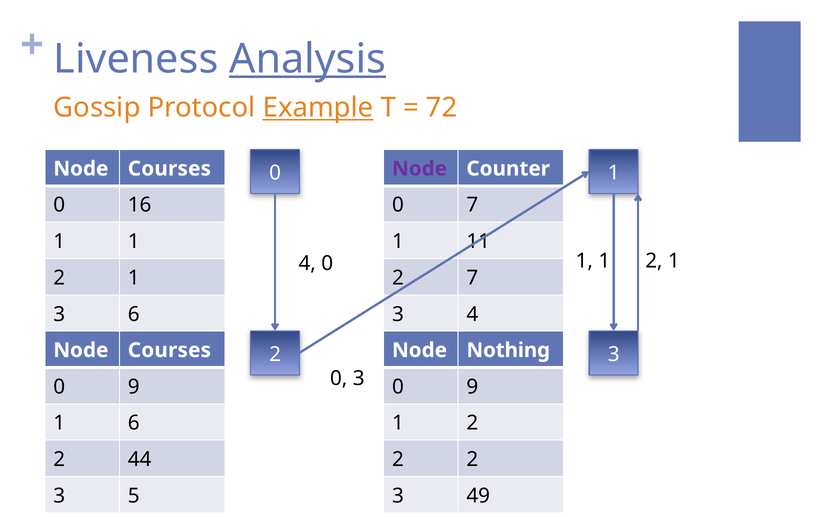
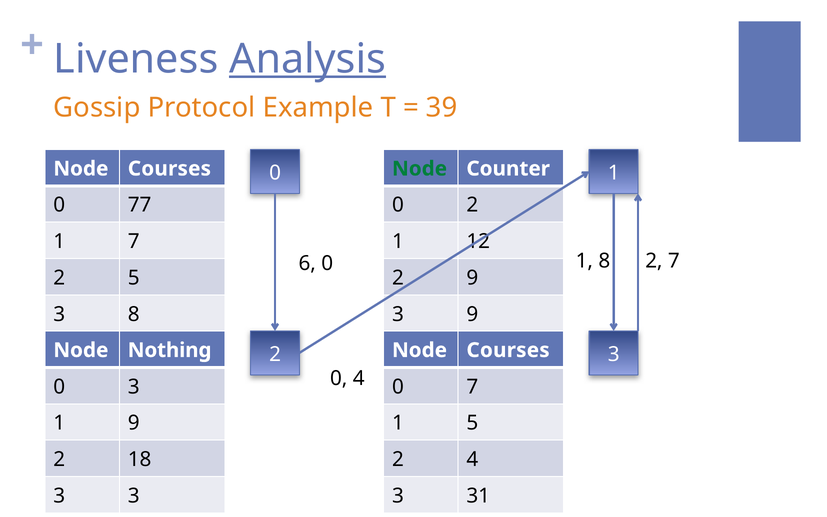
Example underline: present -> none (318, 108)
72: 72 -> 39 (442, 108)
Node colour: purple -> green (420, 169)
16: 16 -> 77 (140, 205)
0 7: 7 -> 2 (472, 205)
1: 1 -> 7 (134, 242)
11: 11 -> 12 (478, 242)
1: 1 -> 8 (604, 261)
1: 1 -> 7 (674, 261)
4: 4 -> 6 (307, 263)
1: 1 -> 5 (134, 278)
2 7: 7 -> 9 (472, 278)
3 6: 6 -> 8 (134, 314)
4: 4 -> 9 (472, 314)
Courses: Courses -> Nothing (170, 350)
2 Node Nothing: Nothing -> Courses (508, 350)
0 3: 3 -> 4 (359, 378)
9: 9 -> 3 (134, 387)
9: 9 -> 7 (472, 387)
1 6: 6 -> 9 (134, 423)
2: 2 -> 5 (472, 423)
44: 44 -> 18 (140, 459)
2: 2 -> 4 (472, 459)
3 5: 5 -> 3 (134, 496)
49: 49 -> 31 (478, 496)
